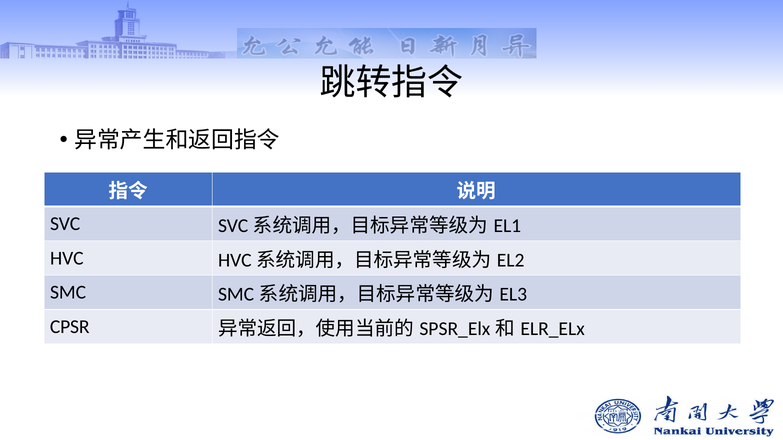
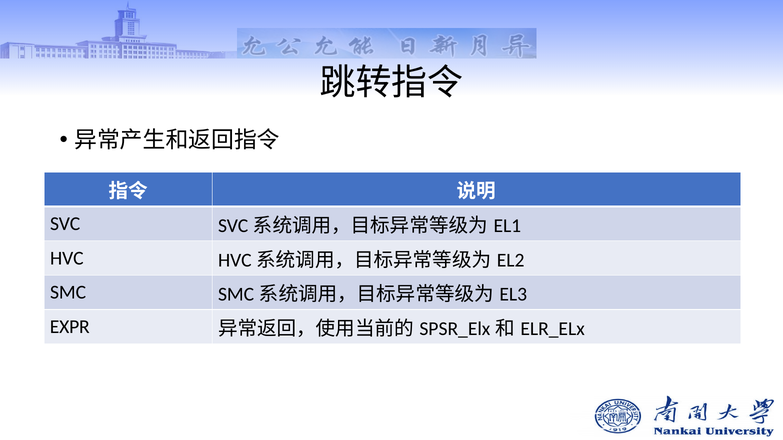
CPSR: CPSR -> EXPR (70, 327)
